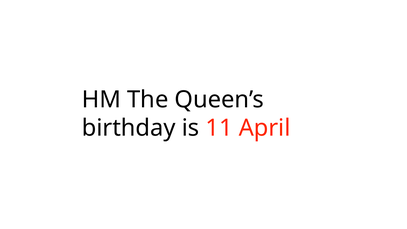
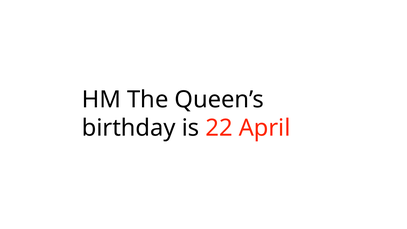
11: 11 -> 22 (219, 128)
